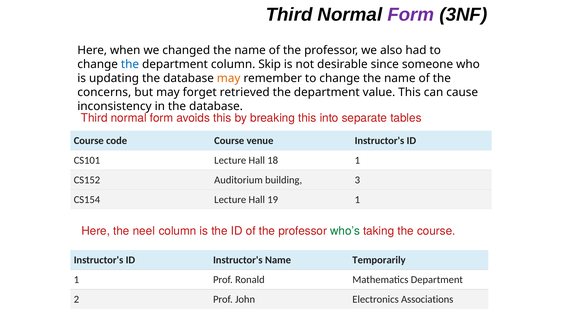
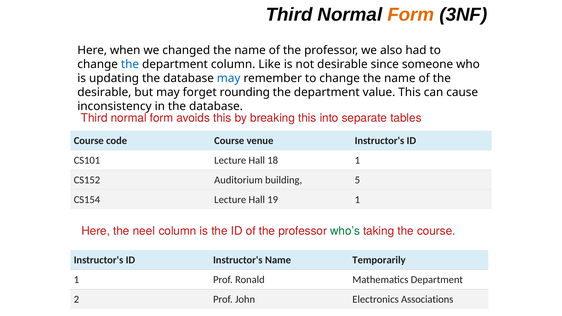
Form colour: purple -> orange (411, 15)
Skip: Skip -> Like (270, 64)
may colour: orange -> blue (229, 78)
concerns: concerns -> desirable (104, 92)
retrieved: retrieved -> rounding (245, 92)
3: 3 -> 5 (357, 180)
